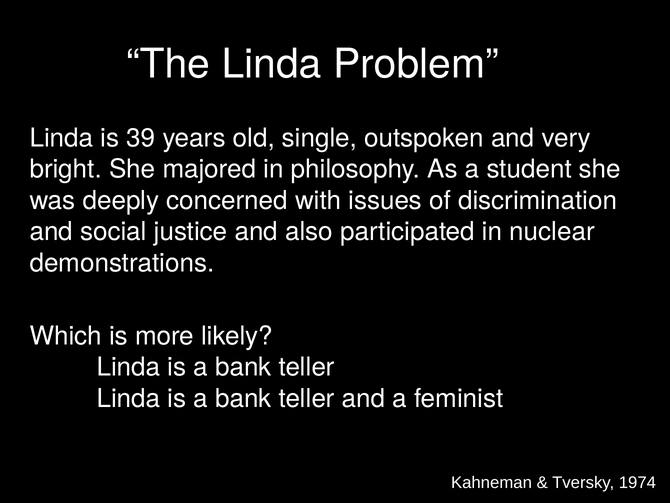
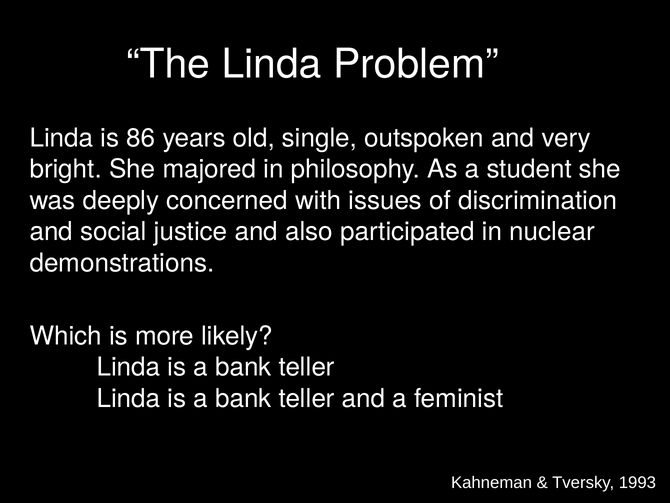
39: 39 -> 86 (141, 138)
1974: 1974 -> 1993 (637, 482)
